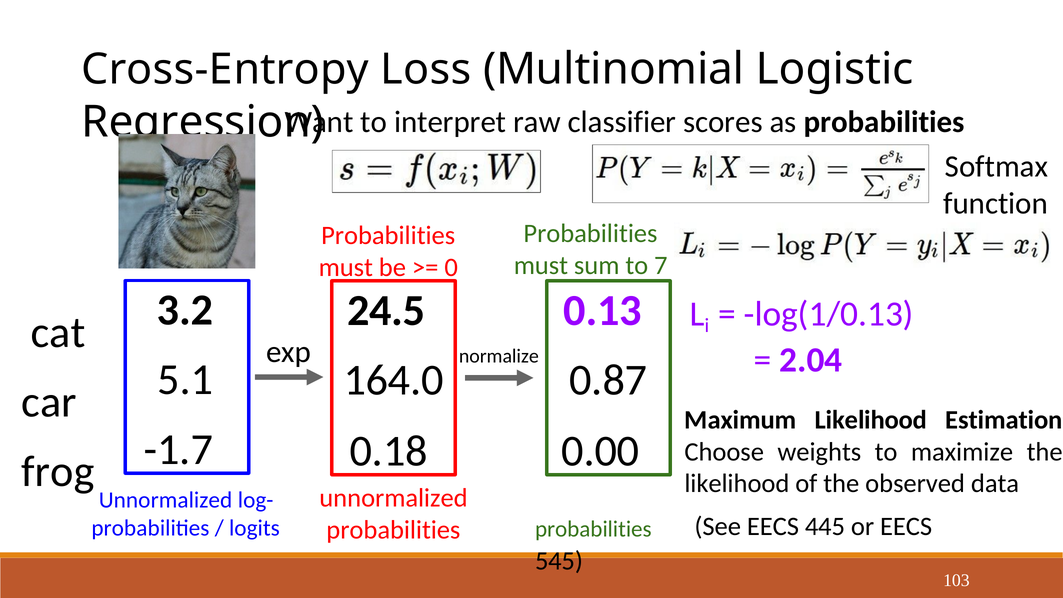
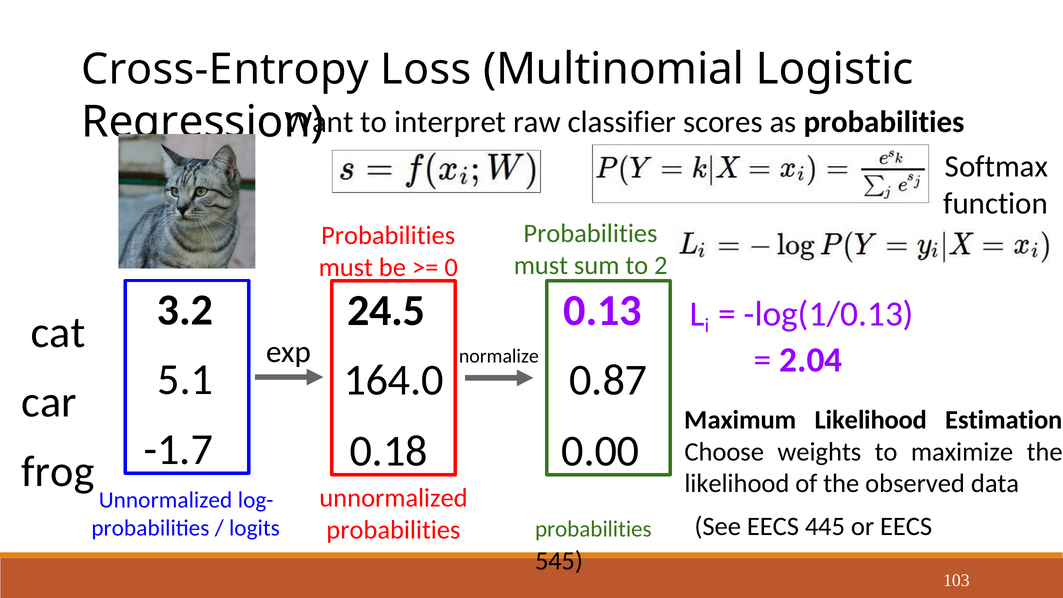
7: 7 -> 2 (661, 265)
